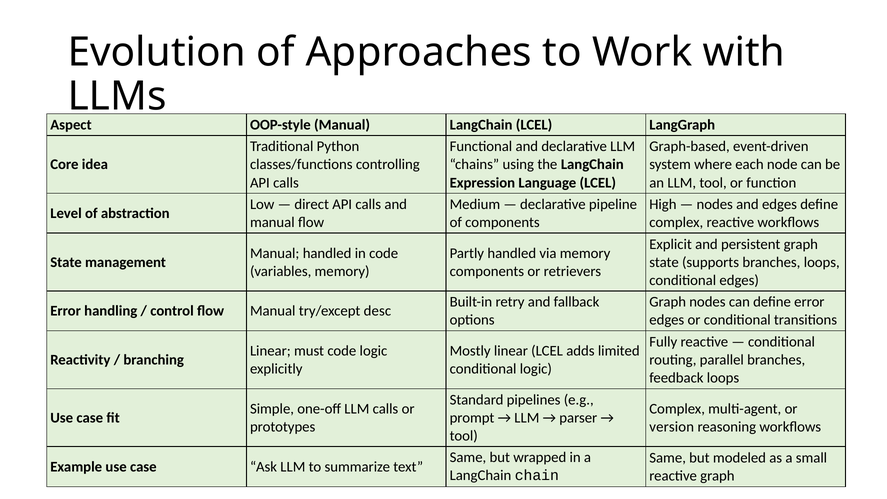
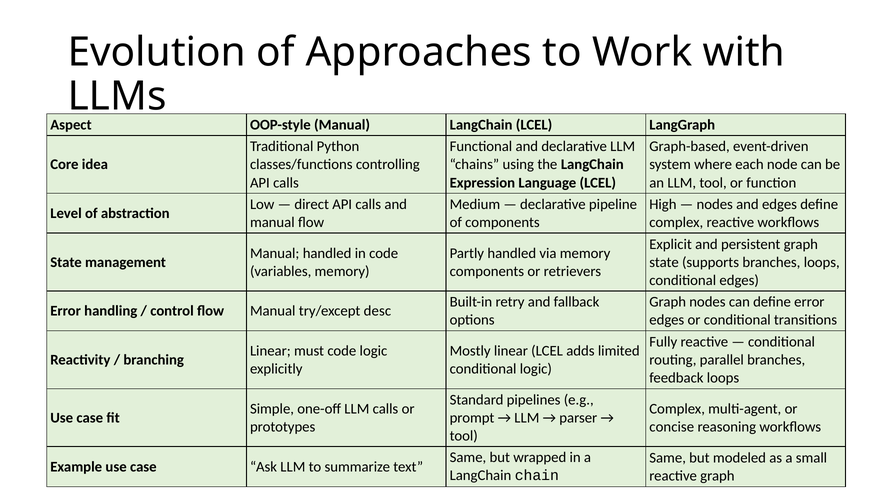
version: version -> concise (672, 427)
